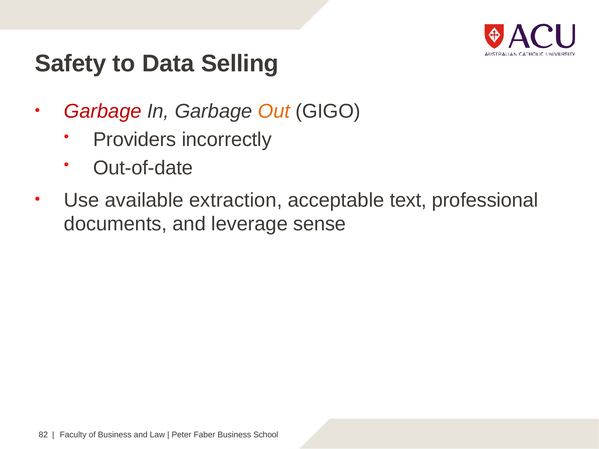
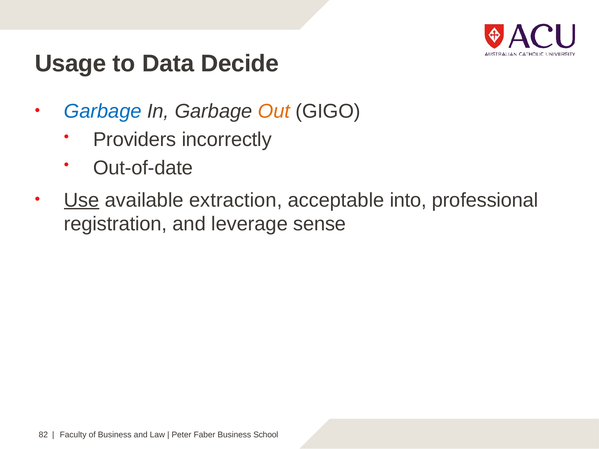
Safety: Safety -> Usage (70, 64)
Selling: Selling -> Decide (240, 64)
Garbage colour: red -> blue (103, 111)
Use underline: none -> present (82, 200)
text: text -> into (408, 200)
documents: documents -> registration (116, 224)
